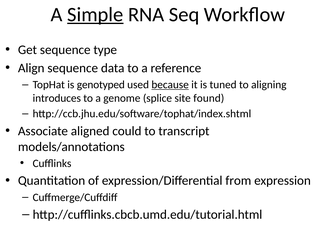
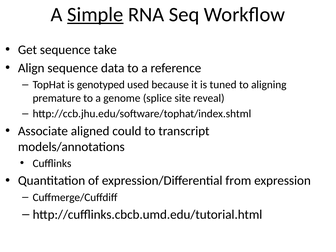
type: type -> take (105, 50)
because underline: present -> none (170, 85)
introduces: introduces -> premature (57, 98)
found: found -> reveal (209, 98)
